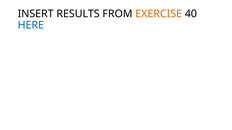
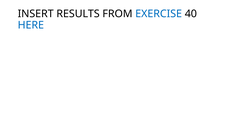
EXERCISE colour: orange -> blue (159, 14)
